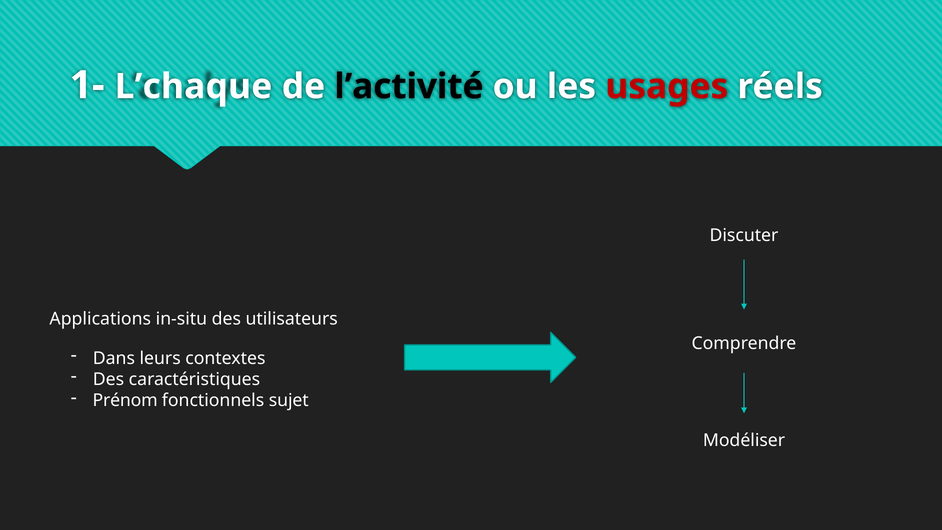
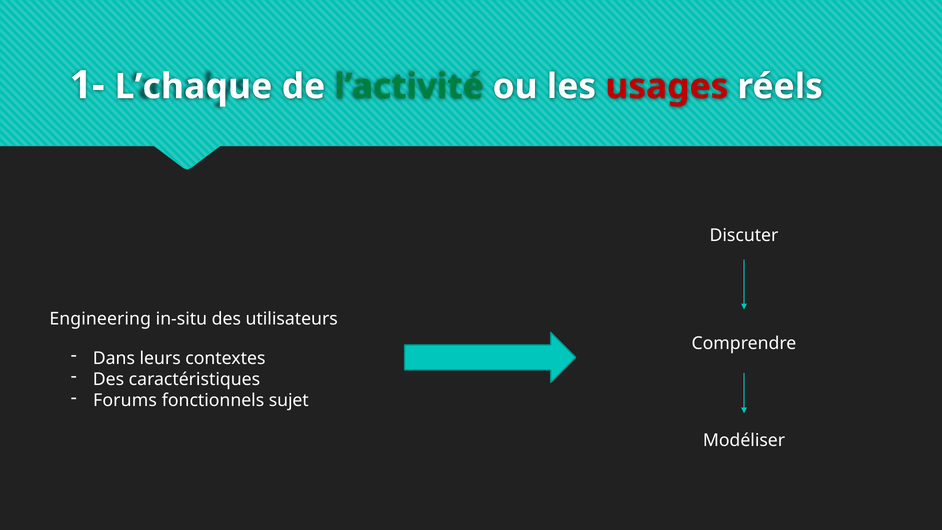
l’activité colour: black -> green (409, 86)
Applications: Applications -> Engineering (100, 319)
Prénom: Prénom -> Forums (125, 401)
